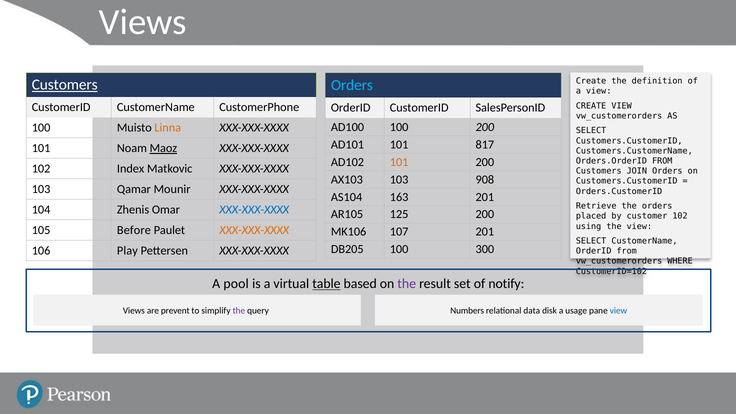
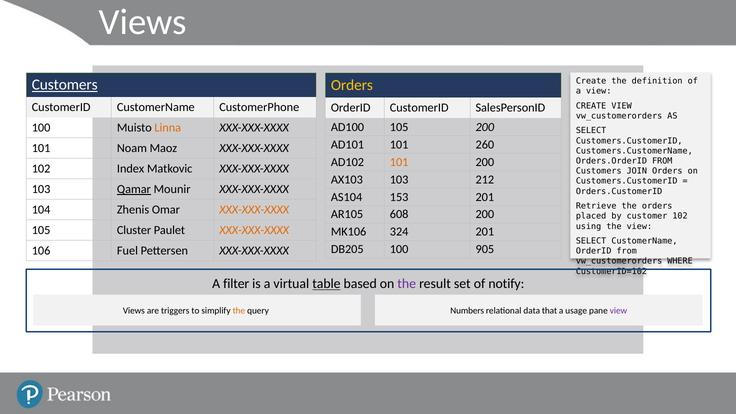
Orders colour: light blue -> yellow (352, 85)
AD100 100: 100 -> 105 (399, 127)
817: 817 -> 260 (485, 145)
Maoz underline: present -> none (163, 148)
908: 908 -> 212 (485, 179)
Qamar underline: none -> present (134, 189)
163: 163 -> 153 (399, 197)
XXX-XXX-XXXX colour: blue -> orange (254, 210)
125: 125 -> 608 (399, 214)
Before: Before -> Cluster (134, 230)
107: 107 -> 324 (399, 232)
300: 300 -> 905 (485, 249)
Play: Play -> Fuel (127, 251)
pool: pool -> filter (236, 284)
prevent: prevent -> triggers (175, 311)
the colour: purple -> orange (239, 311)
disk: disk -> that (550, 311)
view colour: blue -> purple (618, 311)
